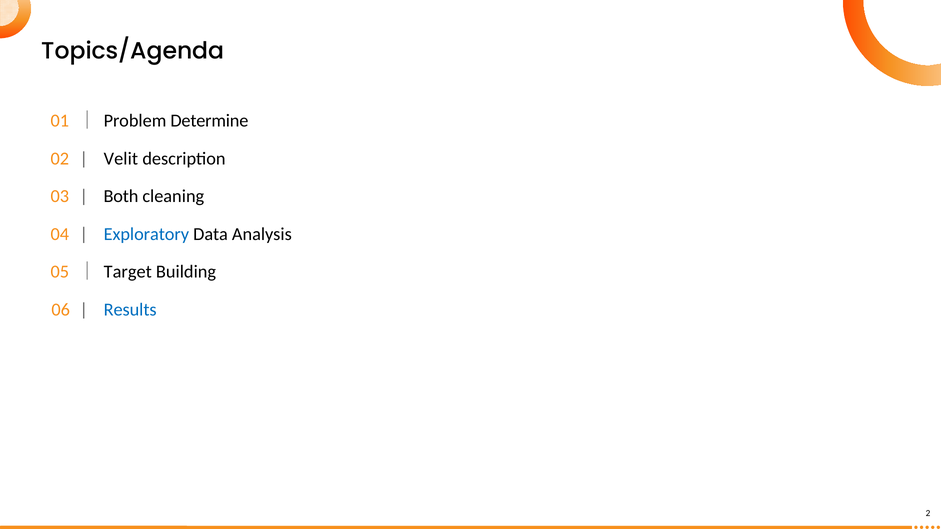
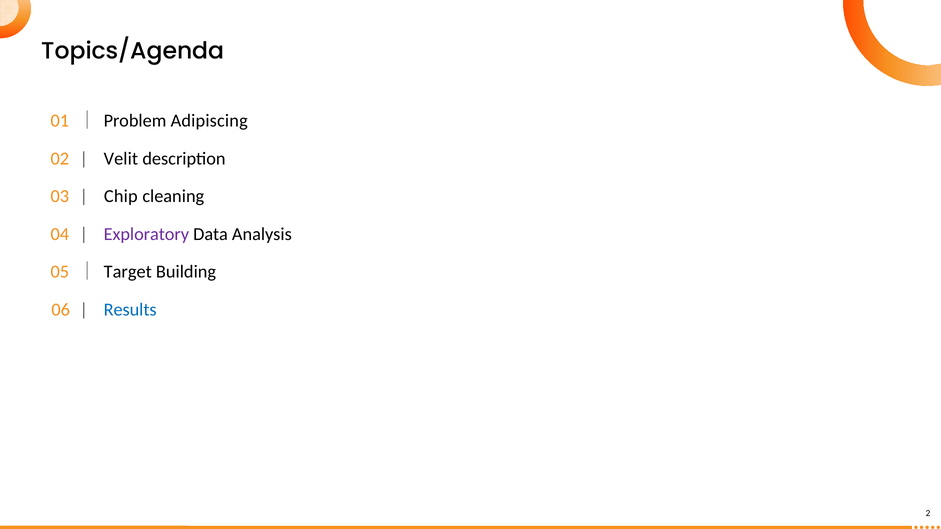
Determine: Determine -> Adipiscing (209, 121)
Both: Both -> Chip (121, 197)
Exploratory colour: blue -> purple (146, 234)
